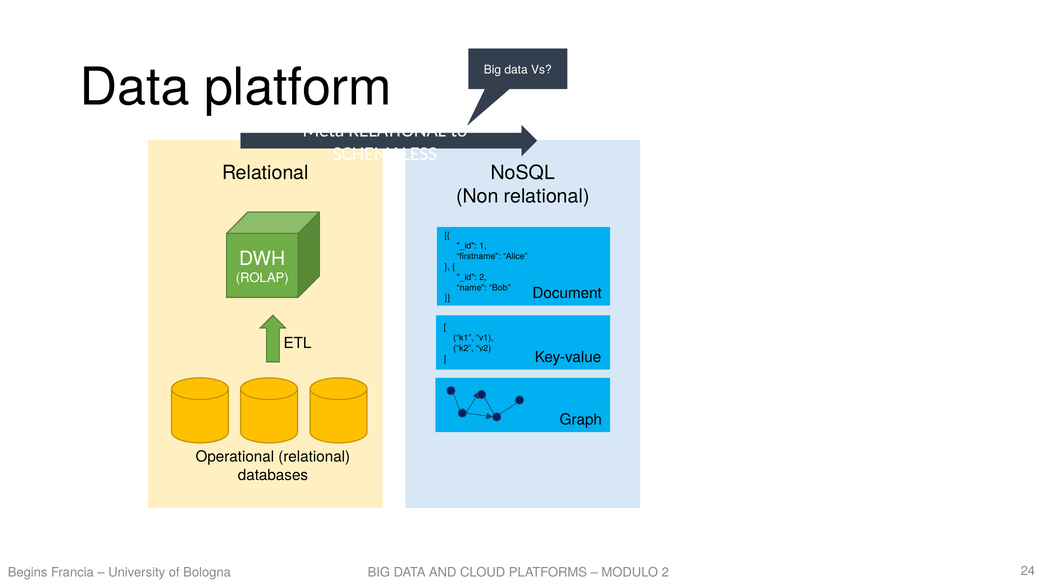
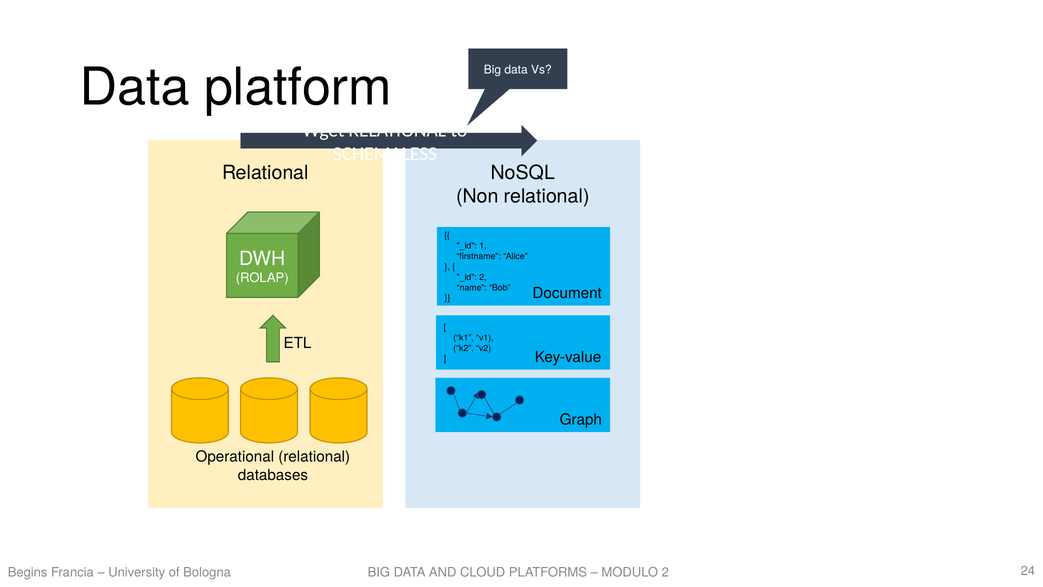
Meta: Meta -> Wget (323, 130)
